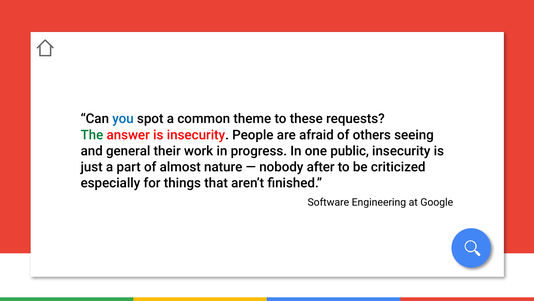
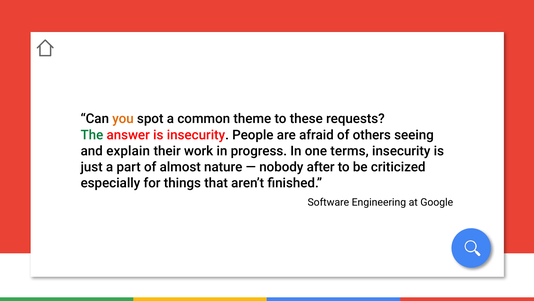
you colour: blue -> orange (123, 119)
general: general -> explain (128, 151)
public: public -> terms (350, 151)
